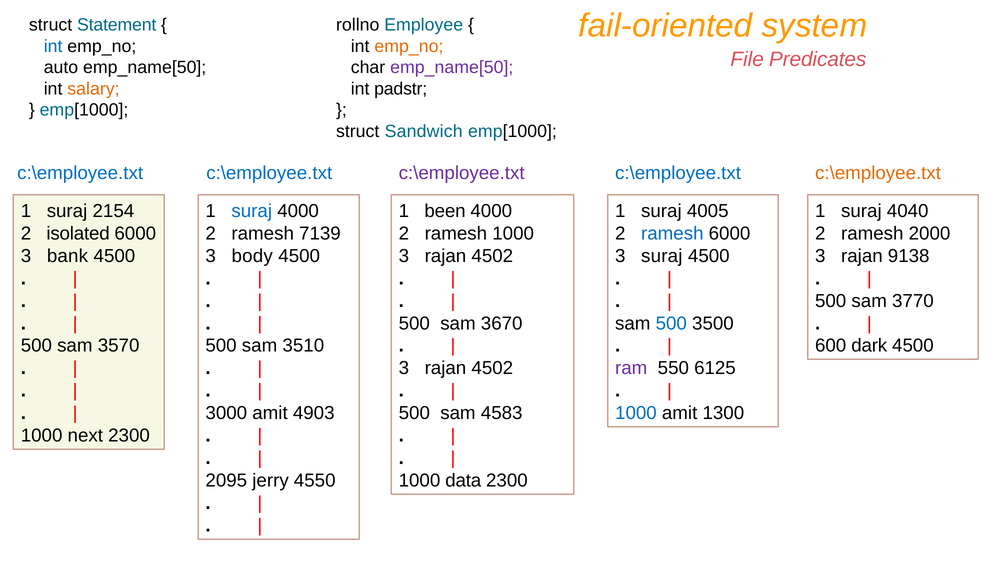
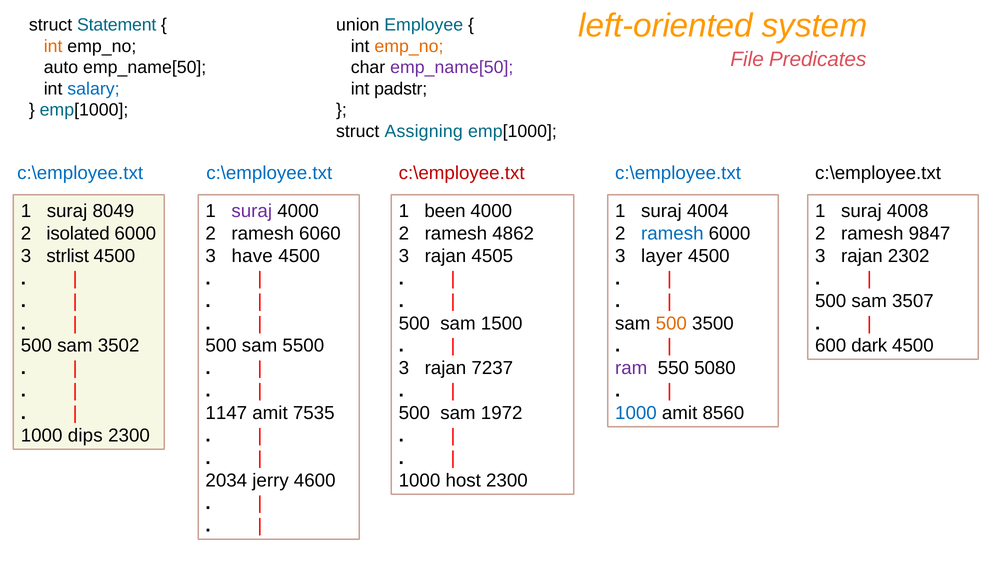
fail-oriented: fail-oriented -> left-oriented (665, 26)
rollno: rollno -> union (358, 25)
int colour: blue -> orange (53, 46)
salary colour: orange -> blue (93, 89)
Sandwich: Sandwich -> Assigning (424, 131)
c:\employee.txt colour: purple -> red (462, 173)
c:\employee.txt colour: orange -> black (878, 173)
2154: 2154 -> 8049 (113, 211)
suraj colour: blue -> purple (252, 211)
4005: 4005 -> 4004 (708, 211)
4040: 4040 -> 4008 (908, 211)
7139: 7139 -> 6060 (320, 234)
ramesh 1000: 1000 -> 4862 (513, 234)
2000: 2000 -> 9847 (930, 234)
bank: bank -> strlist (68, 256)
body: body -> have (252, 256)
4502: 4502 -> 4505 (492, 256)
3 suraj: suraj -> layer (662, 256)
9138: 9138 -> 2302 (909, 256)
3770: 3770 -> 3507 (913, 301)
3670: 3670 -> 1500 (502, 324)
500 colour: blue -> orange (671, 324)
3570: 3570 -> 3502 (119, 346)
3510: 3510 -> 5500 (303, 346)
4502: 4502 -> 7237 (492, 369)
6125: 6125 -> 5080 (715, 369)
3000: 3000 -> 1147 (226, 414)
4903: 4903 -> 7535 (314, 414)
4583: 4583 -> 1972 (502, 414)
1300: 1300 -> 8560 (723, 414)
next: next -> dips (85, 436)
2095: 2095 -> 2034 (226, 481)
4550: 4550 -> 4600 (315, 481)
data: data -> host (463, 481)
